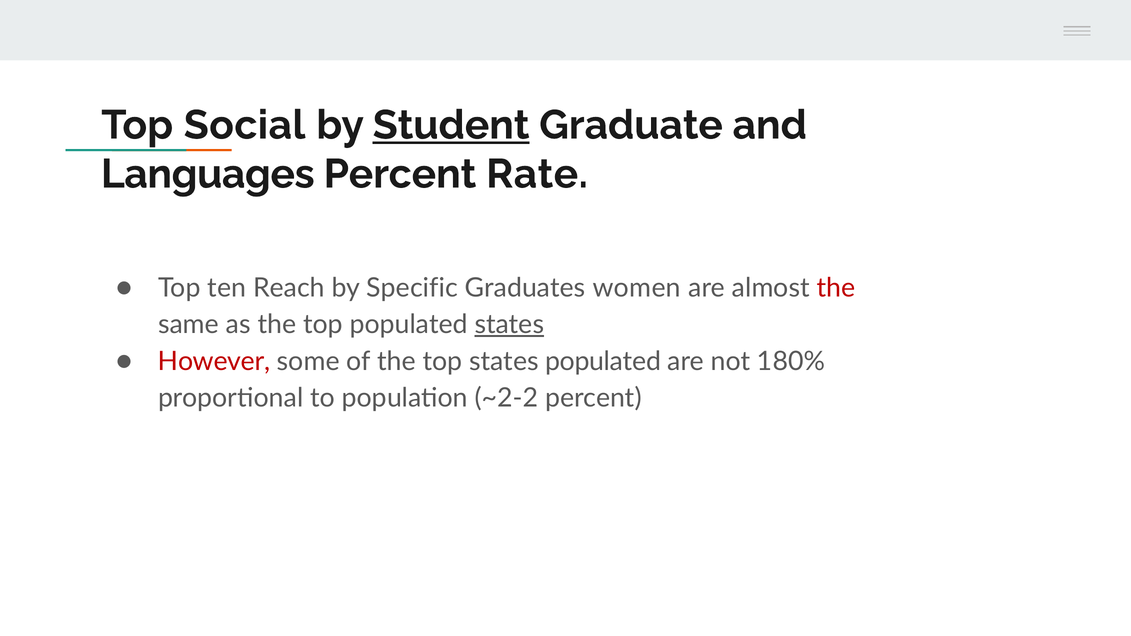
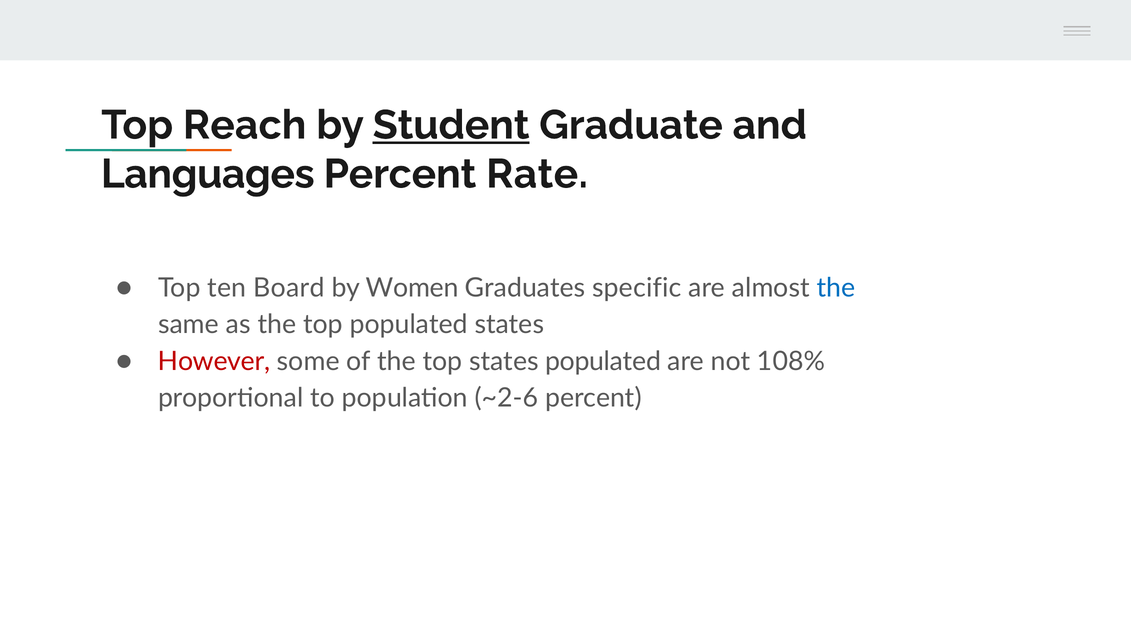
Social: Social -> Reach (245, 125)
Reach: Reach -> Board (289, 288)
Specific: Specific -> Women (412, 288)
women: women -> specific (637, 288)
the colour: red -> blue (836, 288)
states underline: present -> none (509, 325)
180%: 180% -> 108% (791, 361)
~2-2: ~2-2 -> ~2-6 (507, 398)
